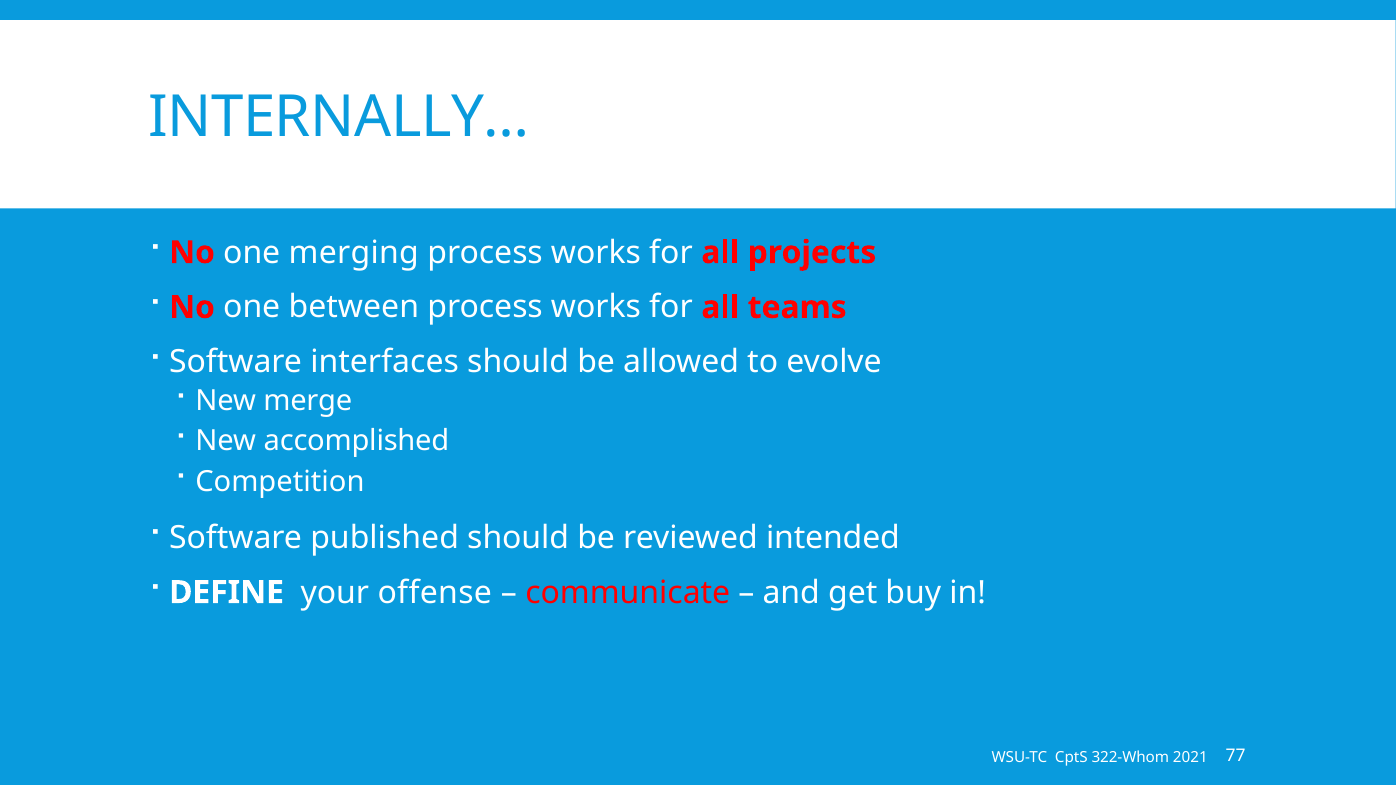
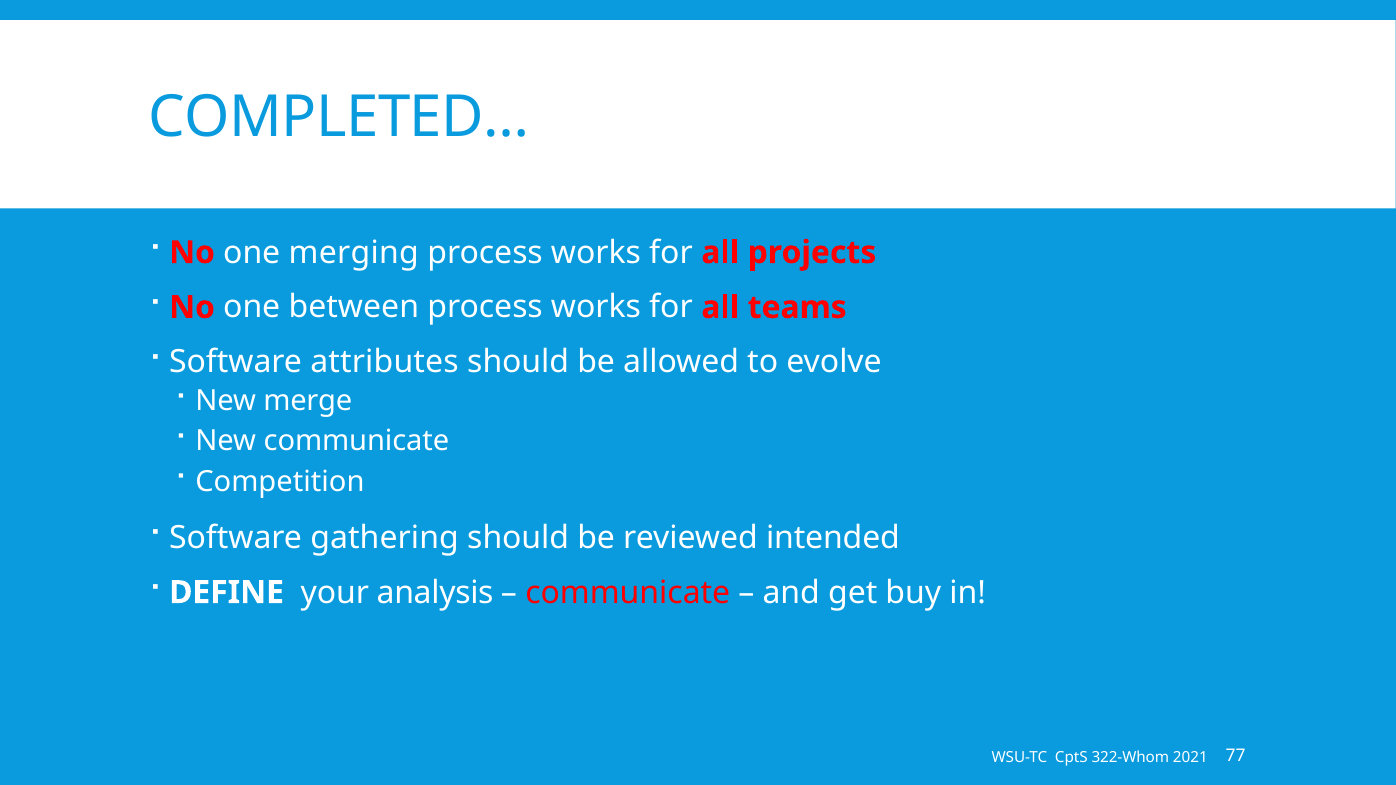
INTERNALLY…: INTERNALLY… -> COMPLETED… (339, 117)
interfaces: interfaces -> attributes (385, 362)
New accomplished: accomplished -> communicate (356, 441)
published: published -> gathering (385, 538)
offense: offense -> analysis (435, 593)
